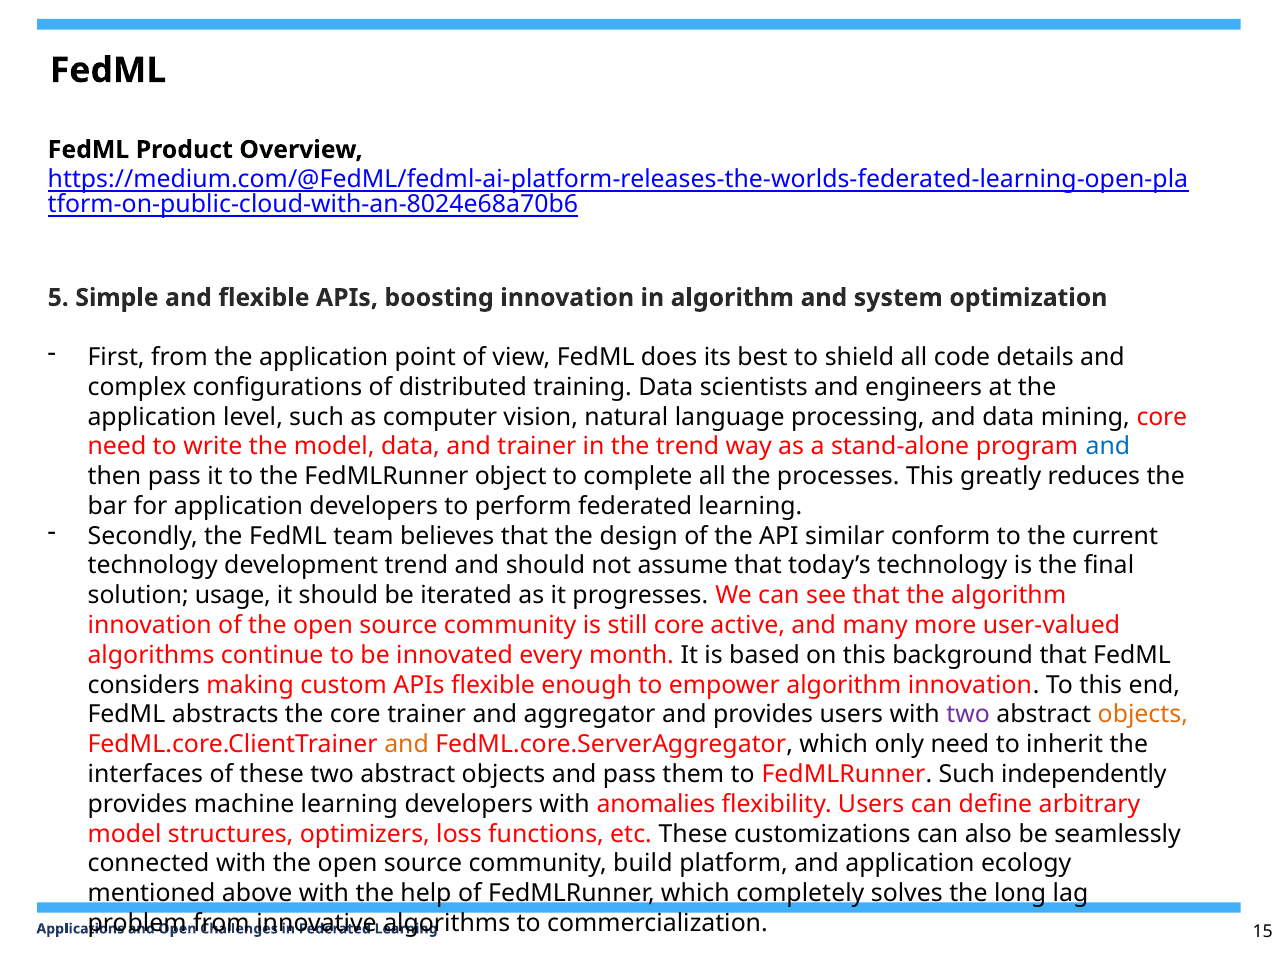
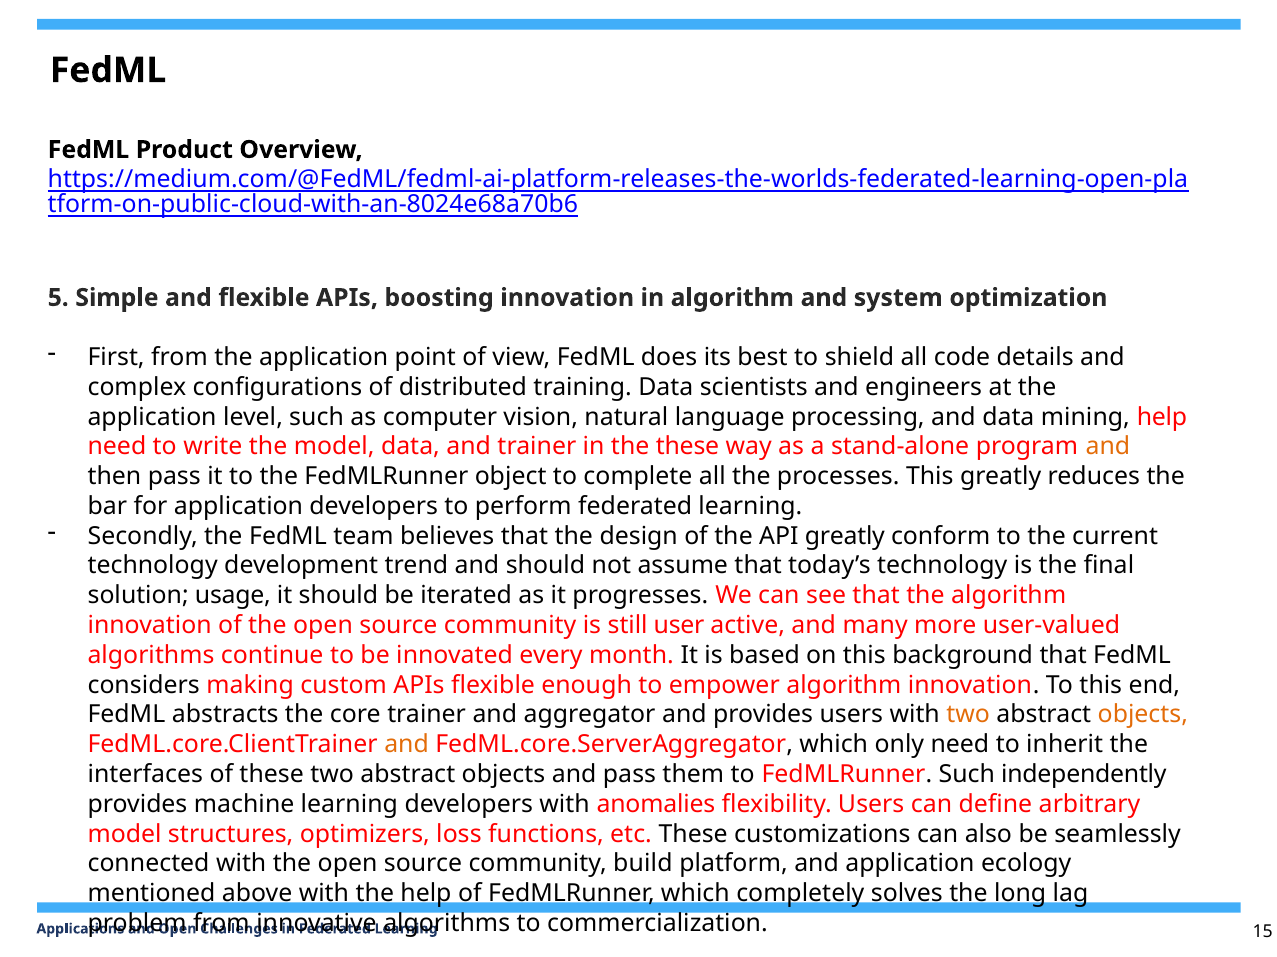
mining core: core -> help (1162, 417)
the trend: trend -> these (688, 447)
and colour: blue -> orange (1108, 447)
API similar: similar -> greatly (845, 536)
still core: core -> user (679, 626)
two colour: purple -> orange (968, 715)
